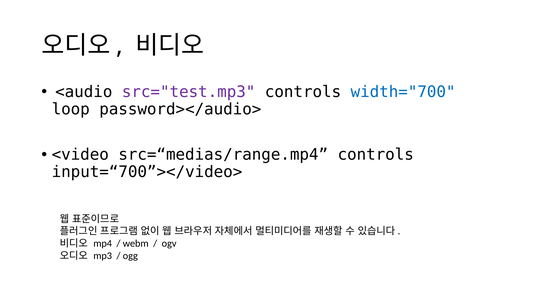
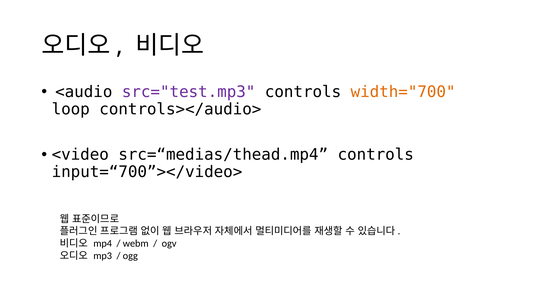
width="700 colour: blue -> orange (403, 92)
password></audio>: password></audio> -> controls></audio> (180, 109)
src=“medias/range.mp4: src=“medias/range.mp4 -> src=“medias/thead.mp4 (223, 155)
